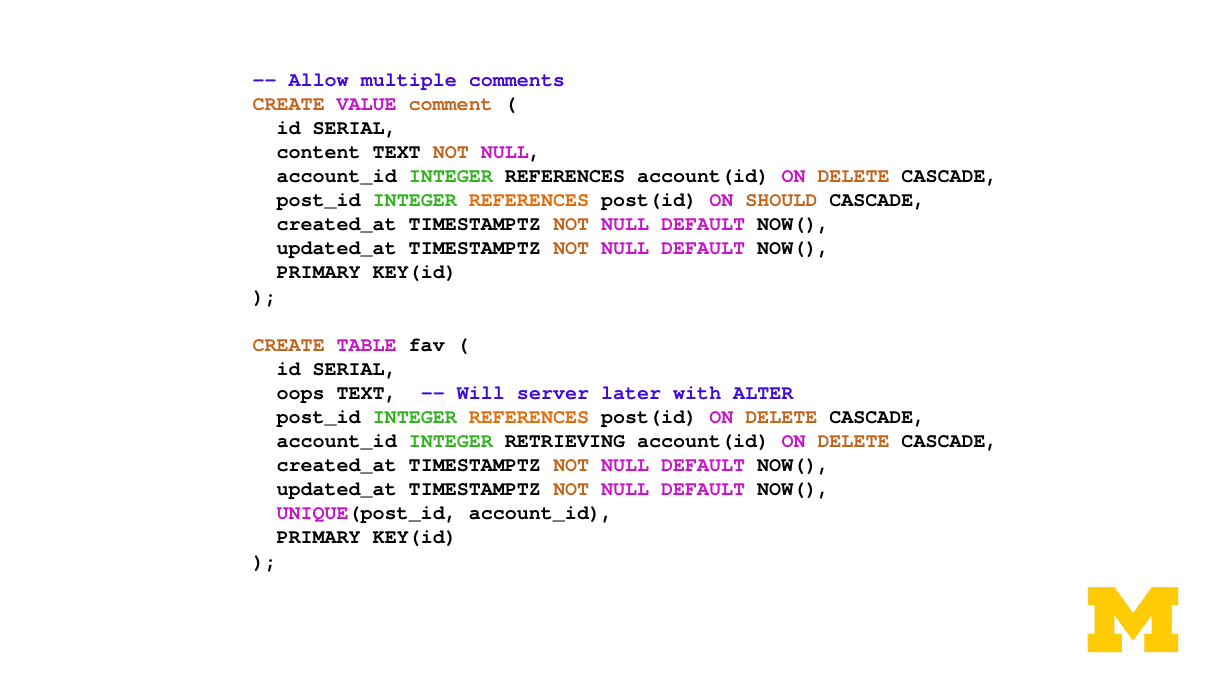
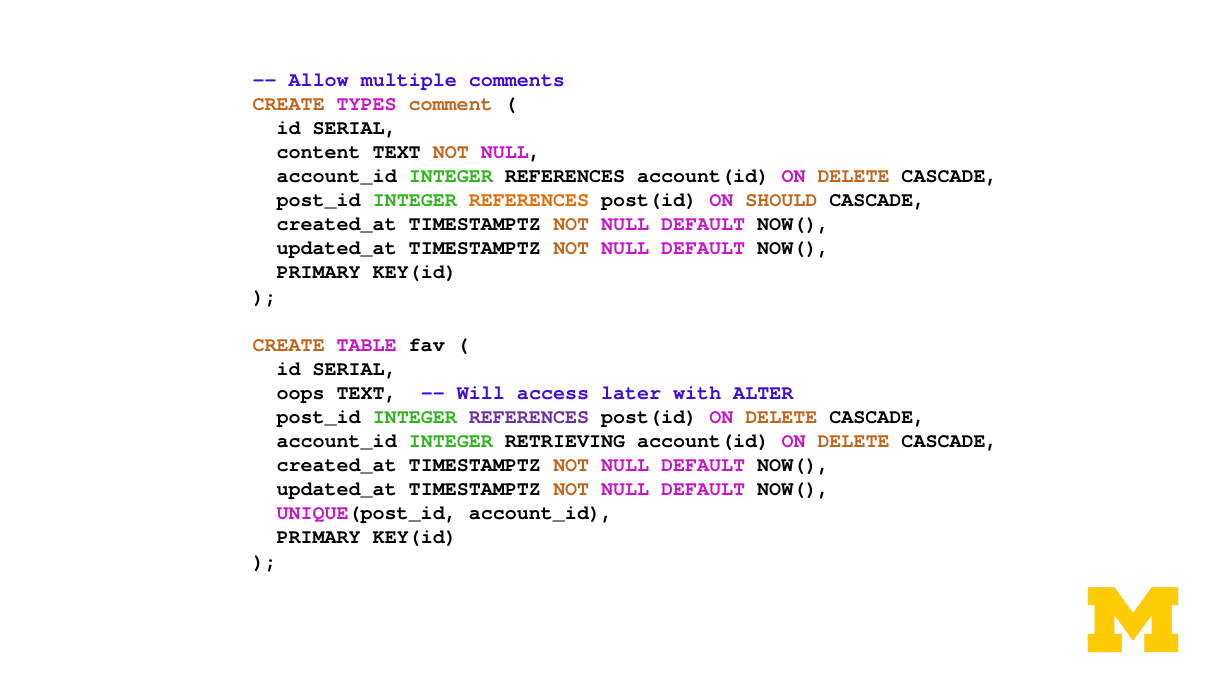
VALUE: VALUE -> TYPES (367, 104)
server: server -> access (553, 393)
REFERENCES colour: orange -> purple (529, 417)
